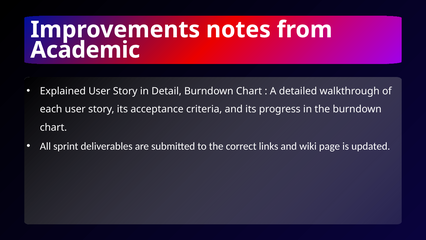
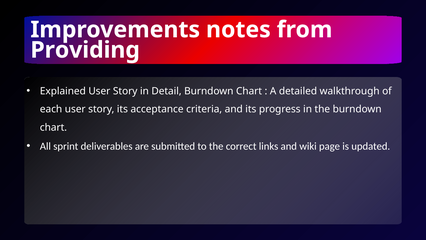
Academic: Academic -> Providing (85, 50)
